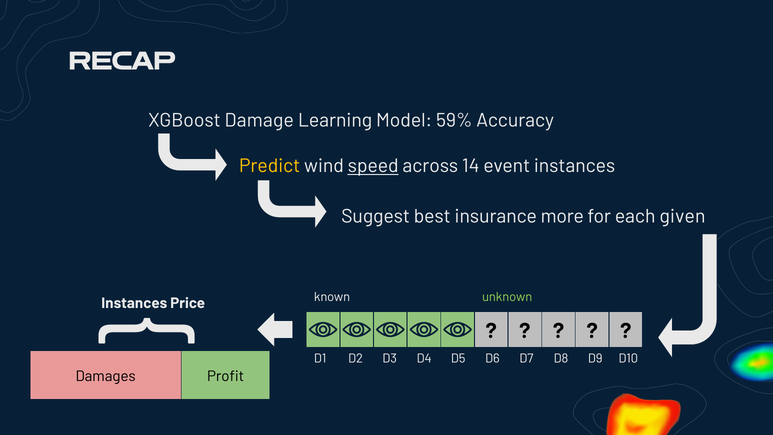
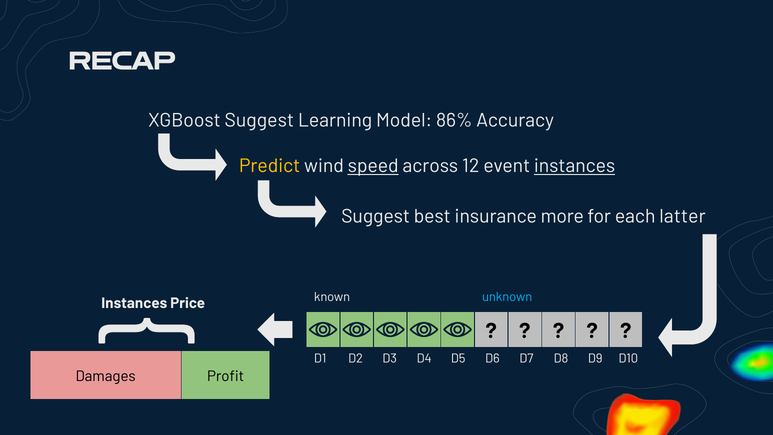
XGBoost Damage: Damage -> Suggest (259, 120)
59%: 59% -> 86% (454, 120)
14: 14 -> 12 (471, 166)
instances underline: none -> present (575, 166)
given: given -> latter (682, 216)
unknown colour: light green -> light blue (507, 297)
